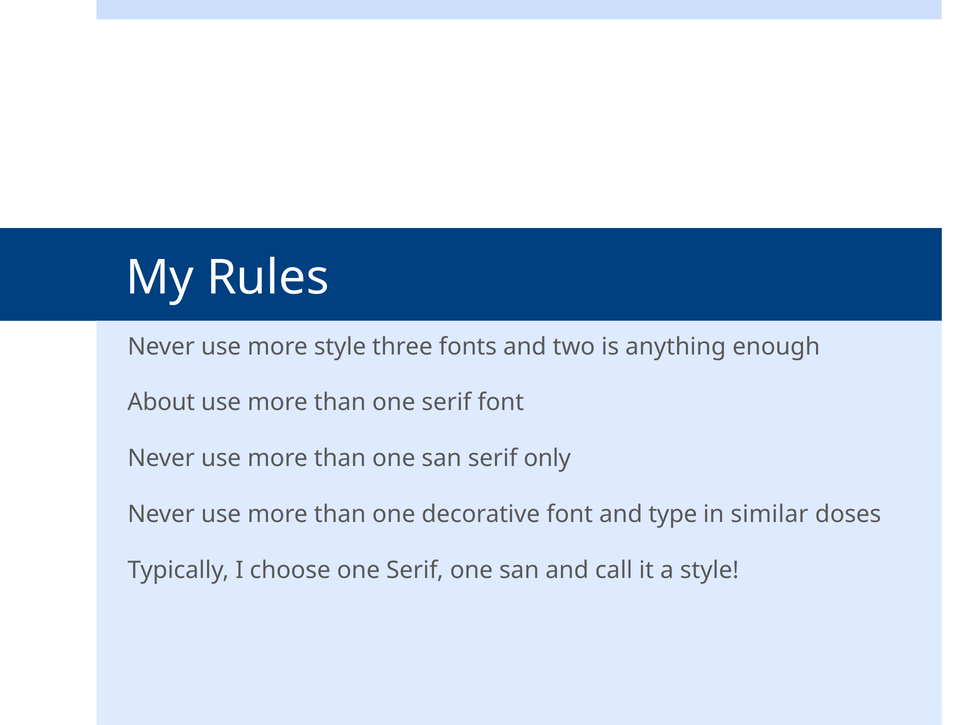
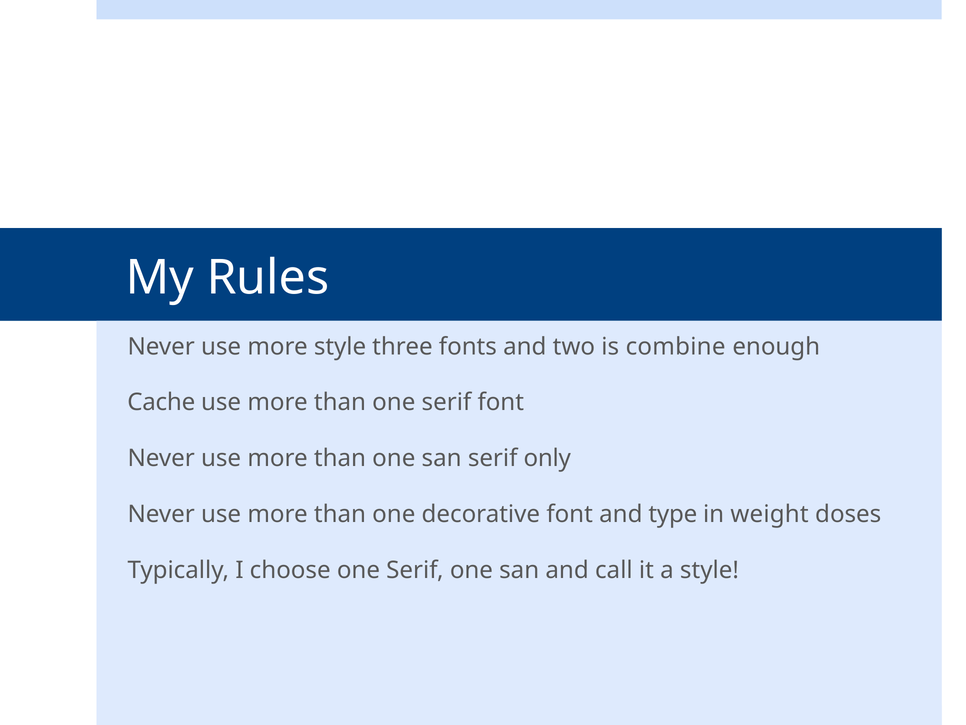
anything: anything -> combine (676, 346)
About: About -> Cache (161, 402)
similar: similar -> weight (770, 514)
